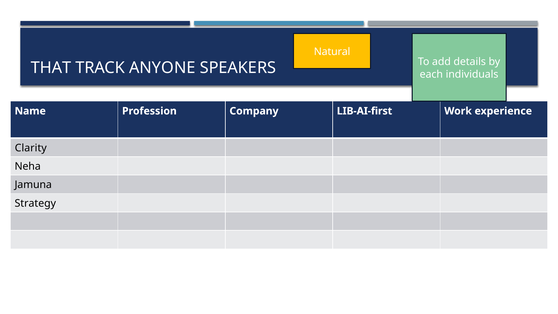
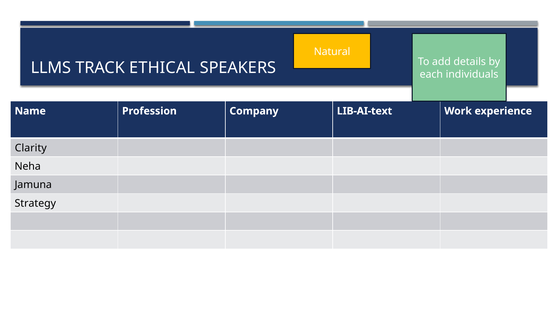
THAT: THAT -> LLMS (51, 68)
ANYONE: ANYONE -> ETHICAL (162, 68)
LIB-AI-first: LIB-AI-first -> LIB-AI-text (365, 111)
